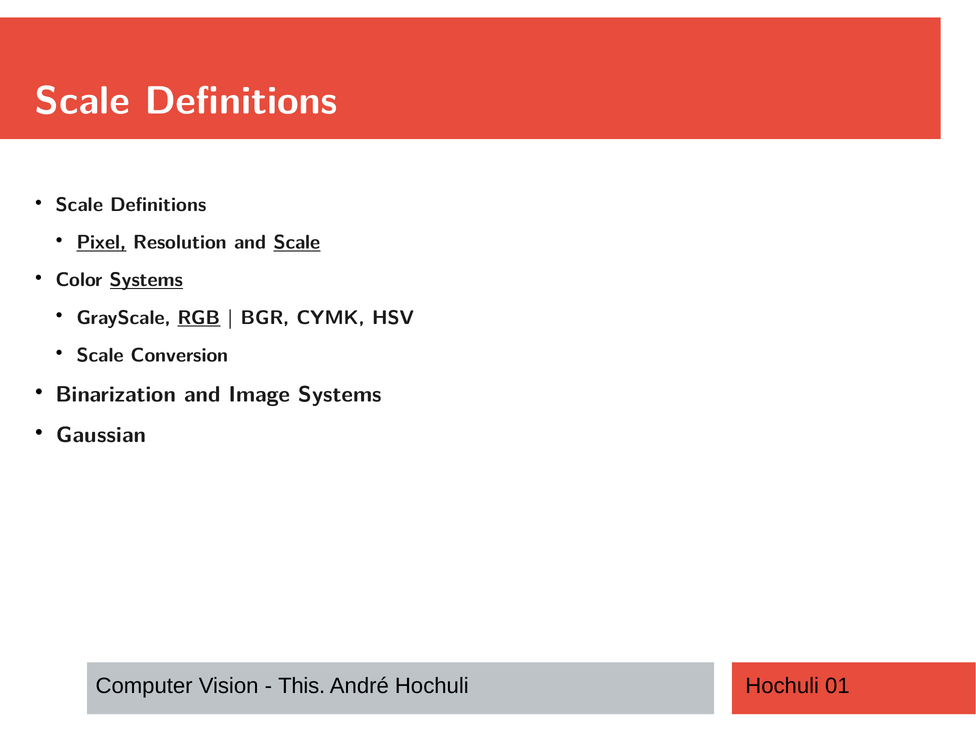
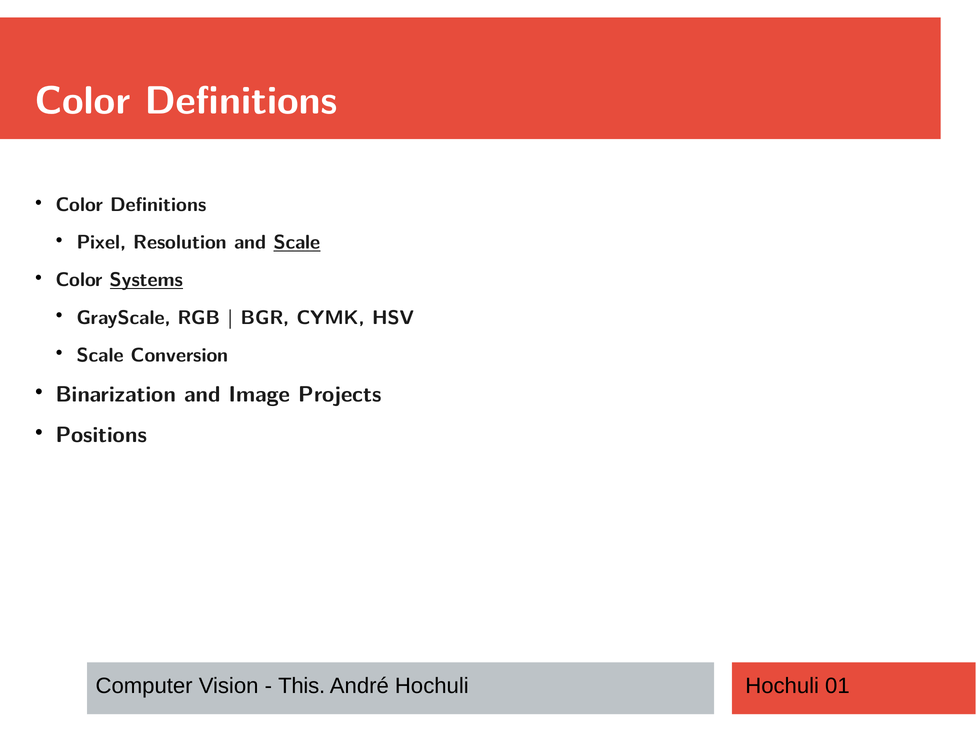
Scale: Scale -> Color (83, 101)
Scale: Scale -> Color (80, 205)
Pixel underline: present -> none (101, 242)
RGB underline: present -> none (199, 318)
Image Systems: Systems -> Projects (340, 394)
Gaussian: Gaussian -> Positions (101, 435)
